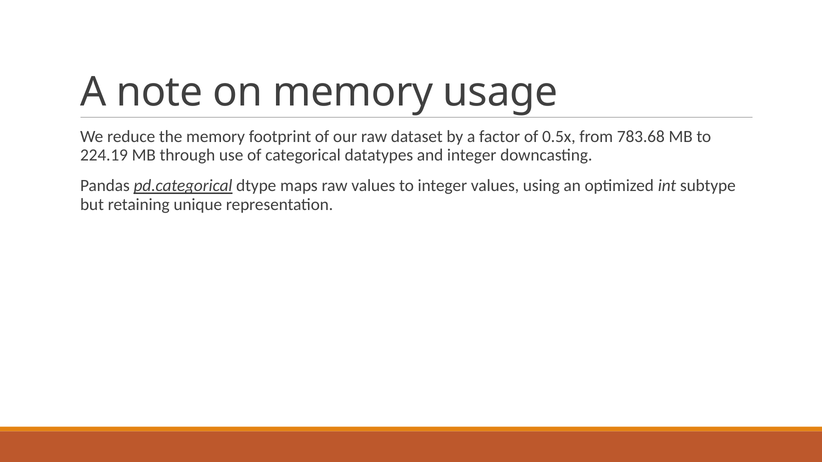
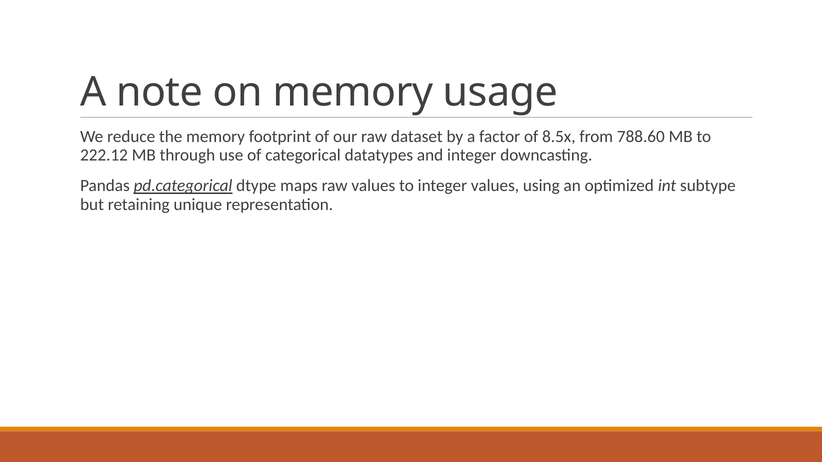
0.5x: 0.5x -> 8.5x (559, 137)
783.68: 783.68 -> 788.60 (641, 137)
224.19: 224.19 -> 222.12 (104, 155)
